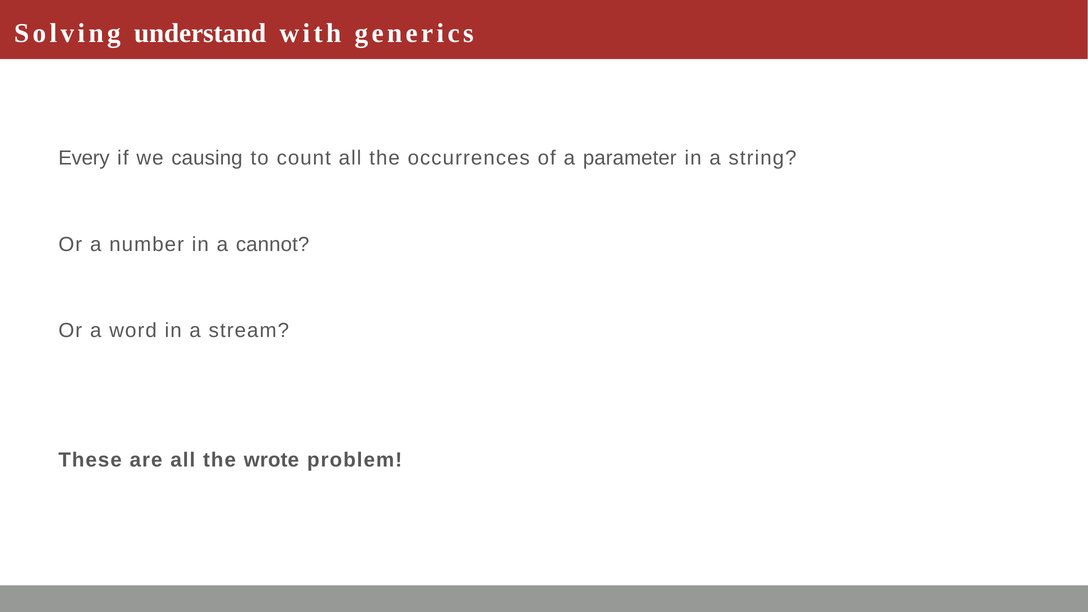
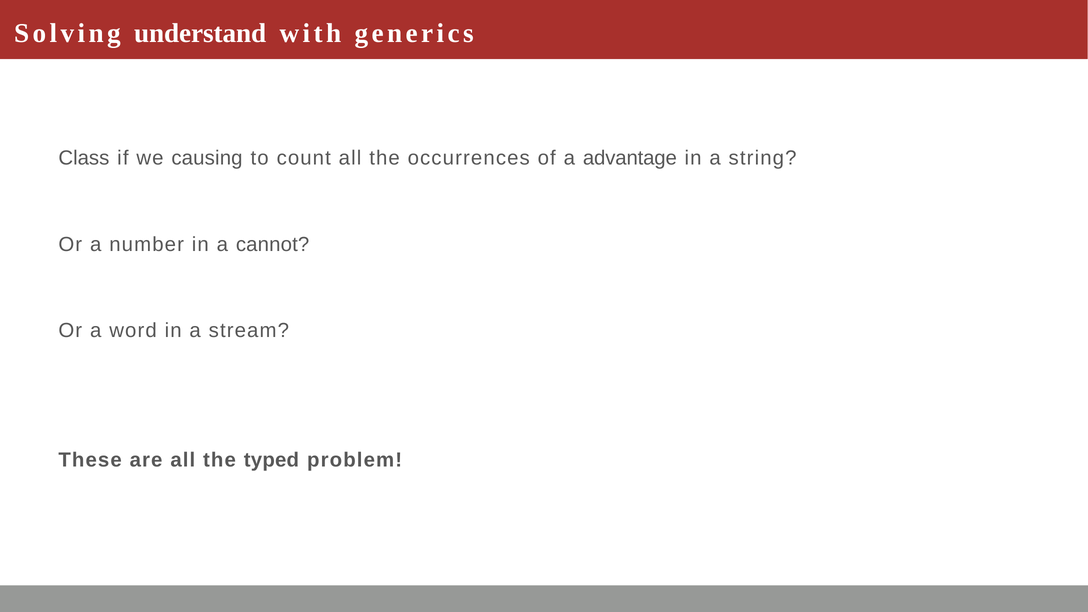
Every: Every -> Class (84, 158)
parameter: parameter -> advantage (630, 158)
wrote: wrote -> typed (271, 460)
